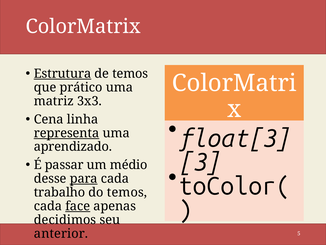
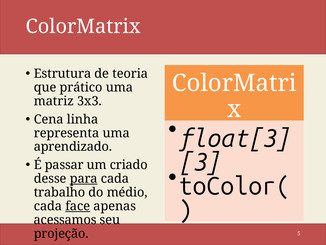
Estrutura underline: present -> none (63, 73)
de temos: temos -> teoria (130, 73)
representa underline: present -> none (67, 133)
médio: médio -> criado (129, 165)
do temos: temos -> médio (127, 192)
decidimos: decidimos -> acessamos (65, 219)
anterior: anterior -> projeção (61, 233)
